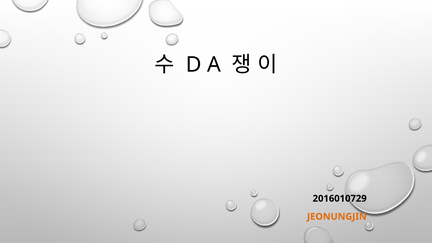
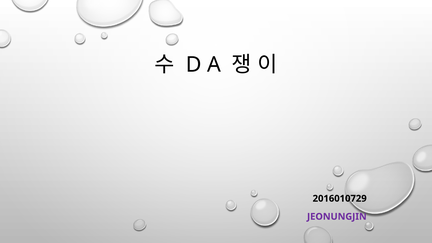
JEONUNGJIN colour: orange -> purple (337, 217)
